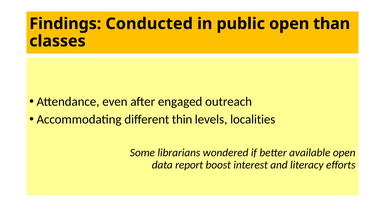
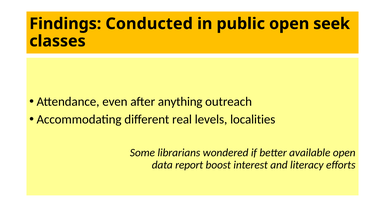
than: than -> seek (332, 24)
engaged: engaged -> anything (180, 101)
thin: thin -> real (182, 119)
